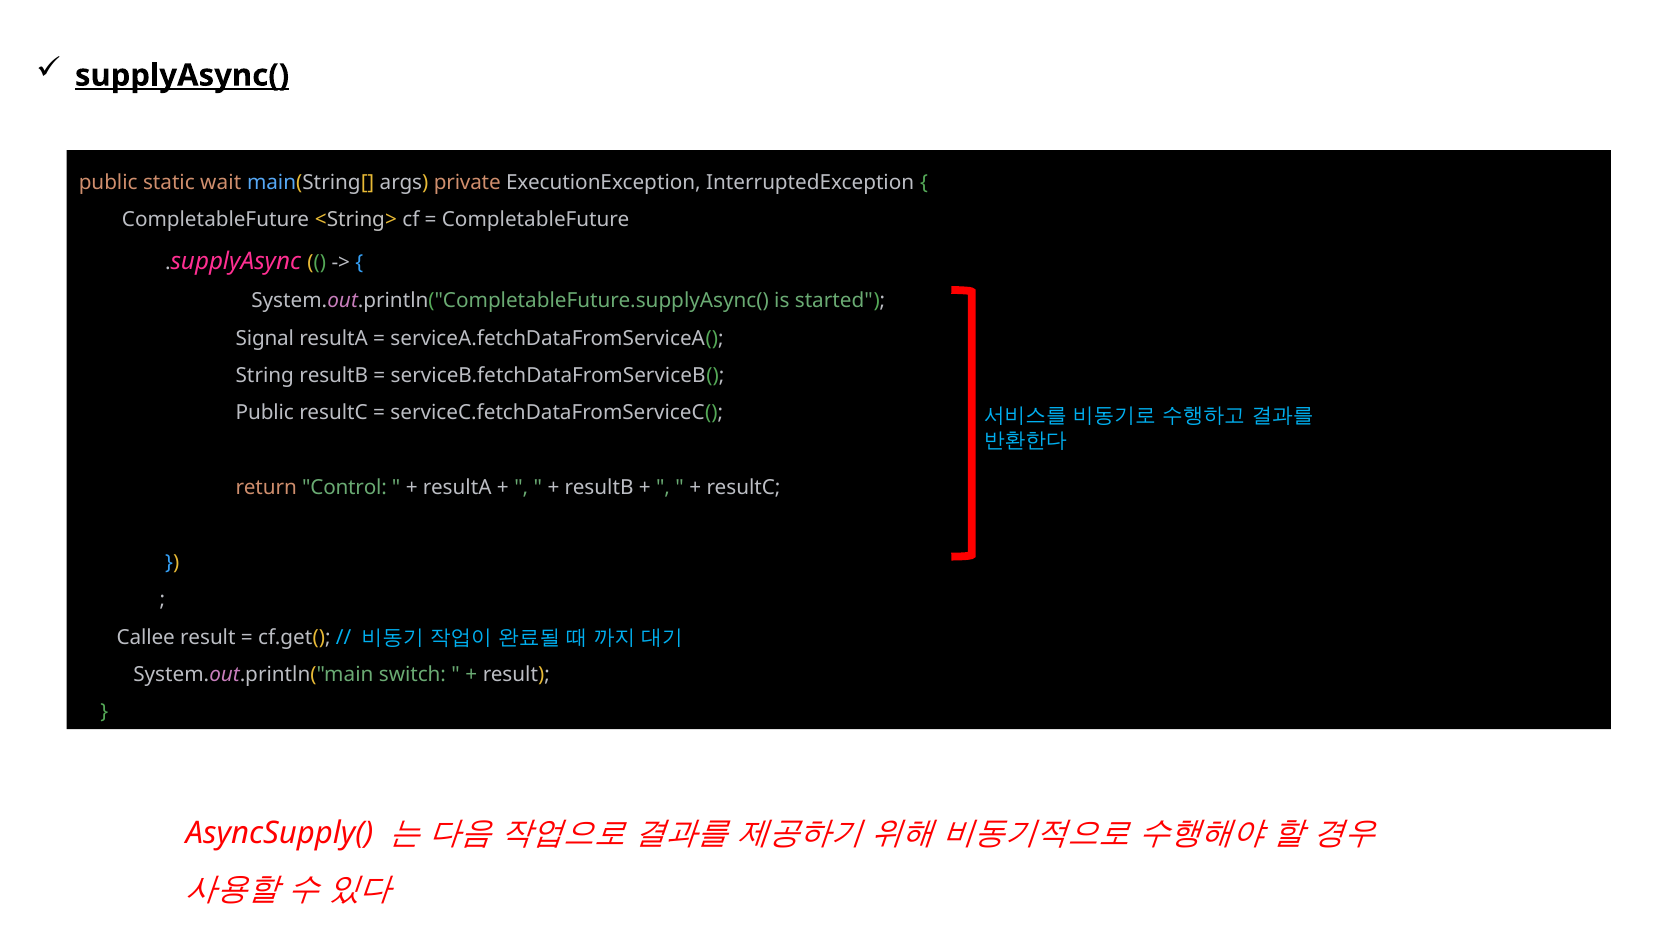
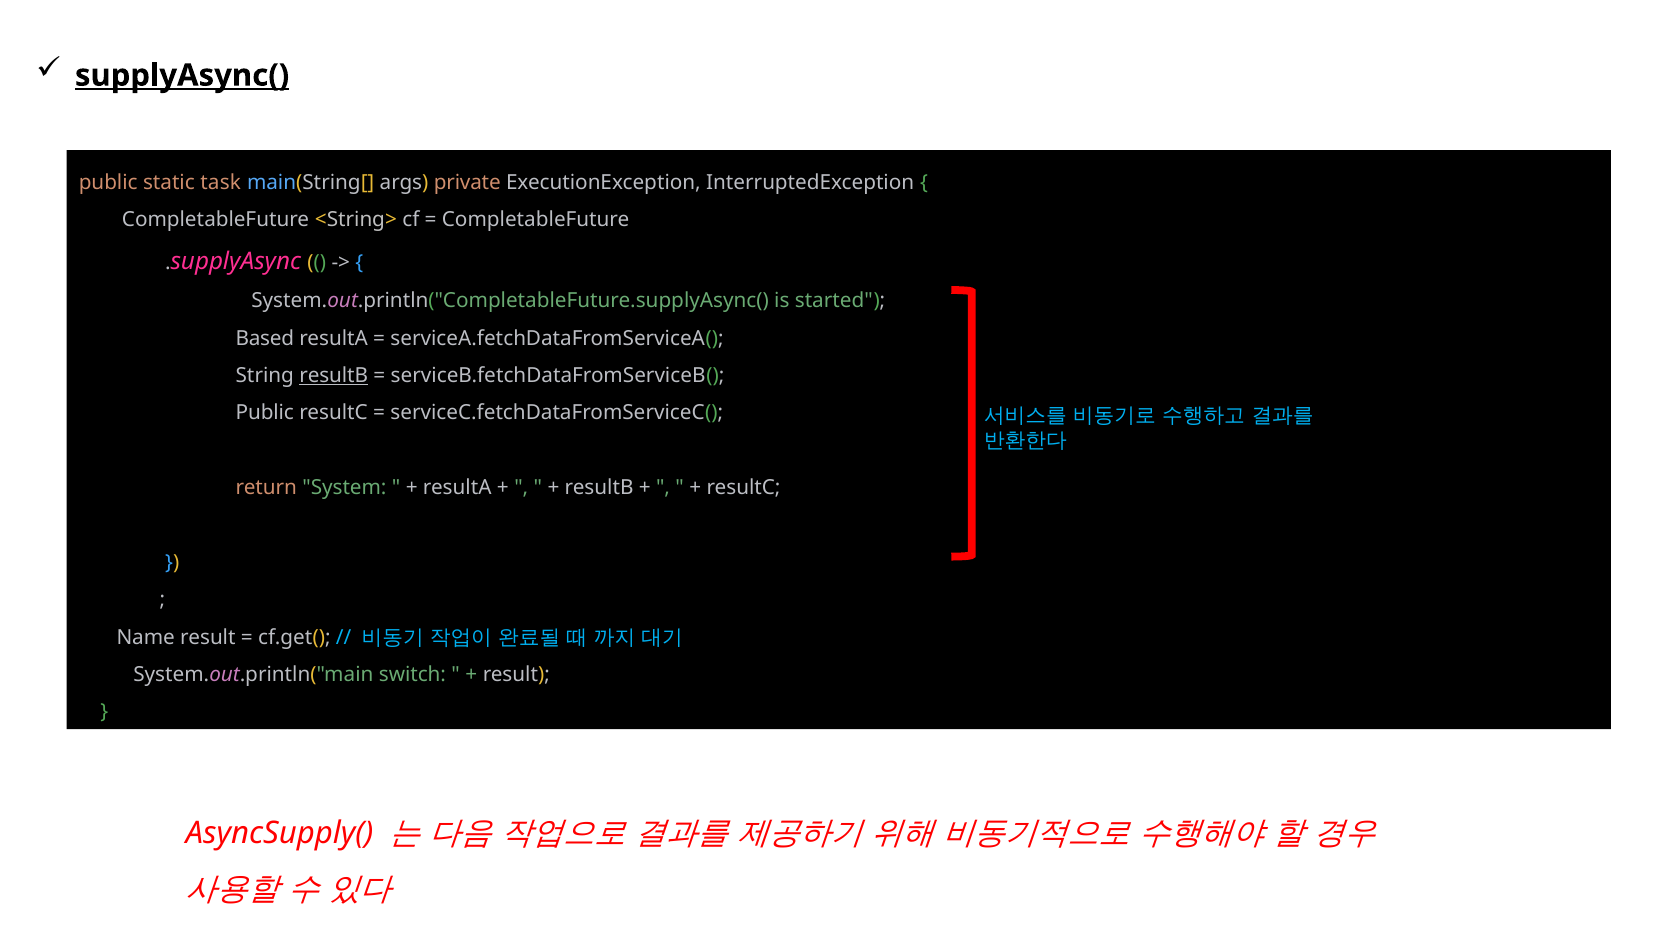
wait: wait -> task (221, 183)
Signal: Signal -> Based (265, 338)
resultB underline: none -> present (334, 376)
Control: Control -> System (344, 488)
Callee: Callee -> Name (146, 637)
